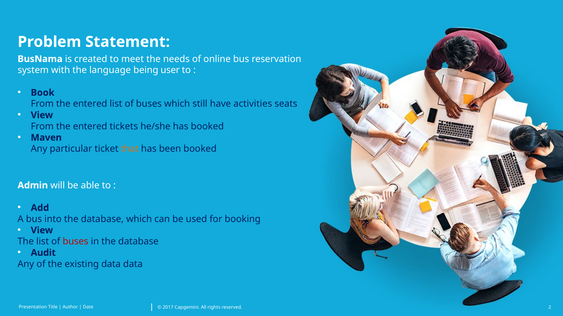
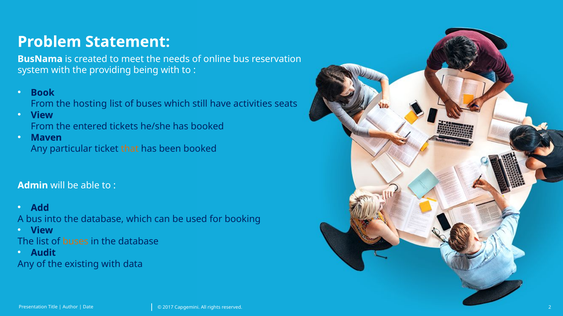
language: language -> providing (110, 70)
being user: user -> with (170, 70)
entered: entered -> hosting (90, 104)
buses colour: red -> orange (75, 242)
existing data: data -> with (111, 265)
